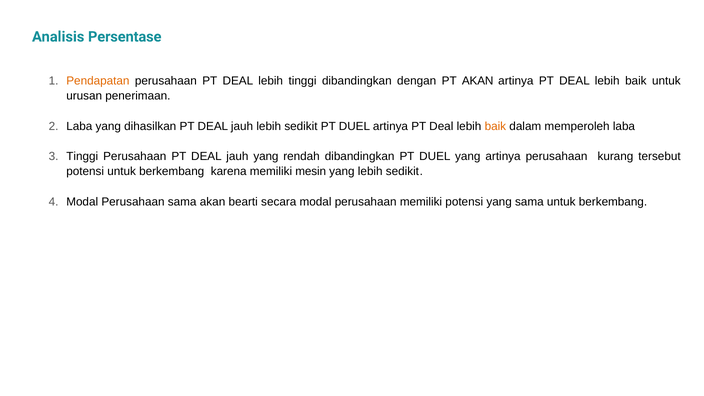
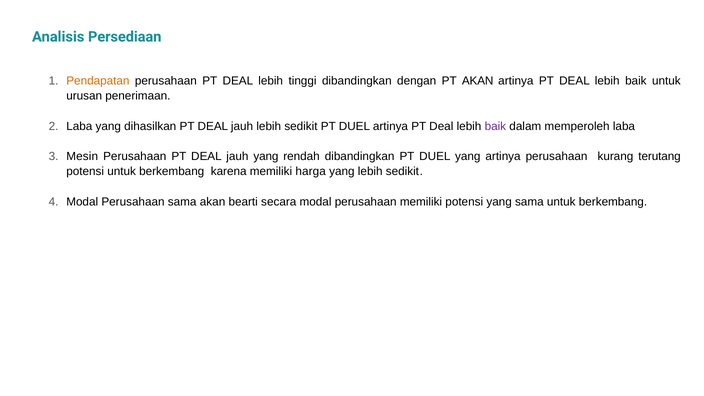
Persentase: Persentase -> Persediaan (125, 37)
baik colour: orange -> purple (495, 126)
Tinggi: Tinggi -> Mesin (82, 156)
tersebut: tersebut -> terutang (660, 156)
mesin: mesin -> harga (311, 171)
